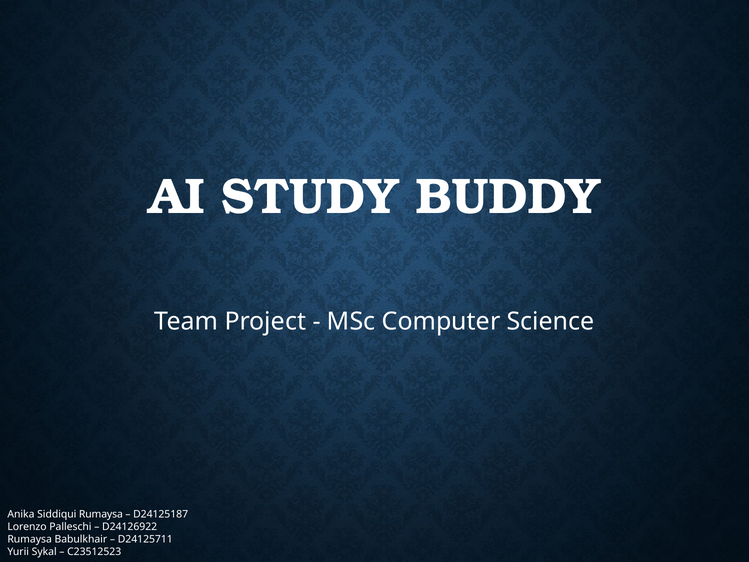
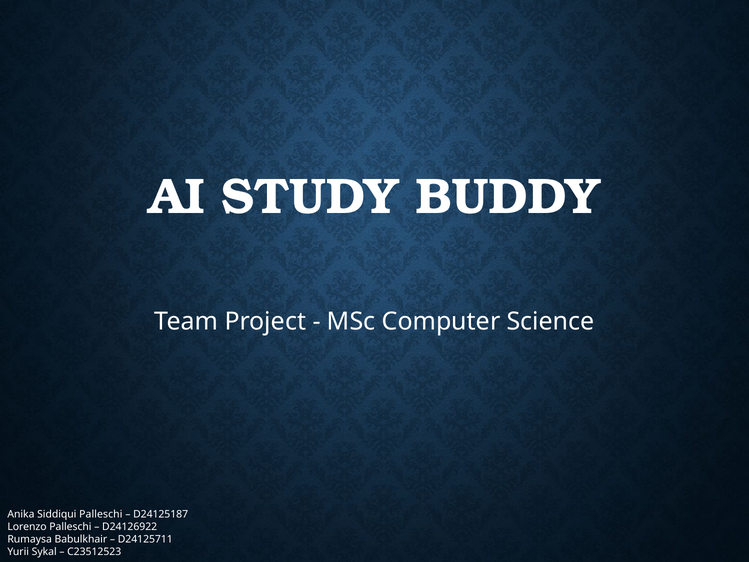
Siddiqui Rumaysa: Rumaysa -> Palleschi (101, 514)
